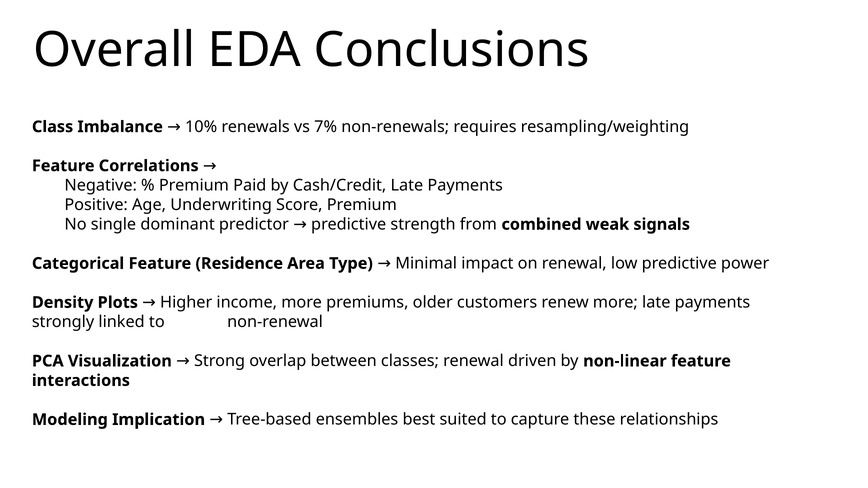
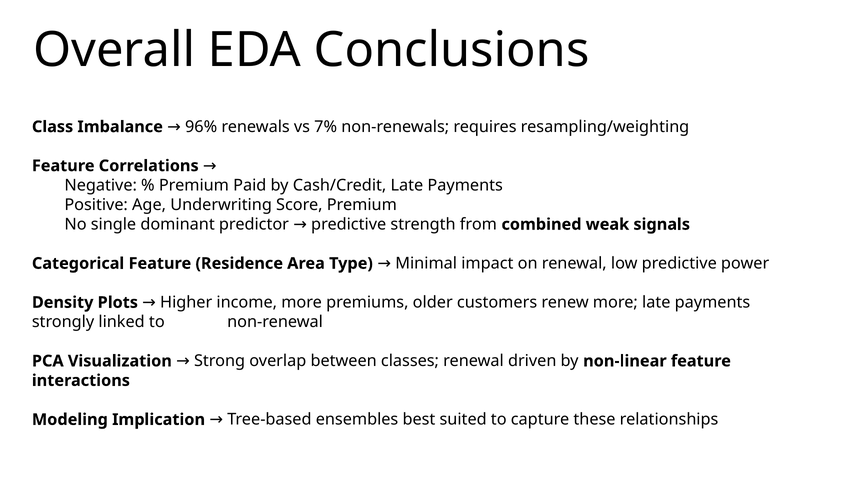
10%: 10% -> 96% (201, 127)
